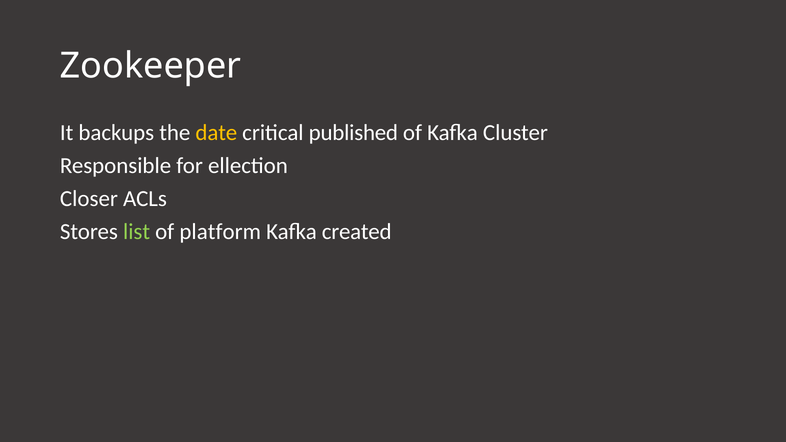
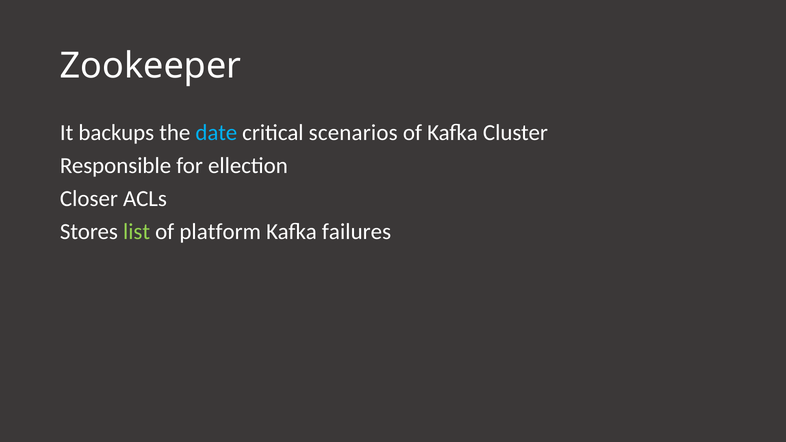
date colour: yellow -> light blue (216, 133)
published: published -> scenarios (353, 133)
created: created -> failures (357, 232)
